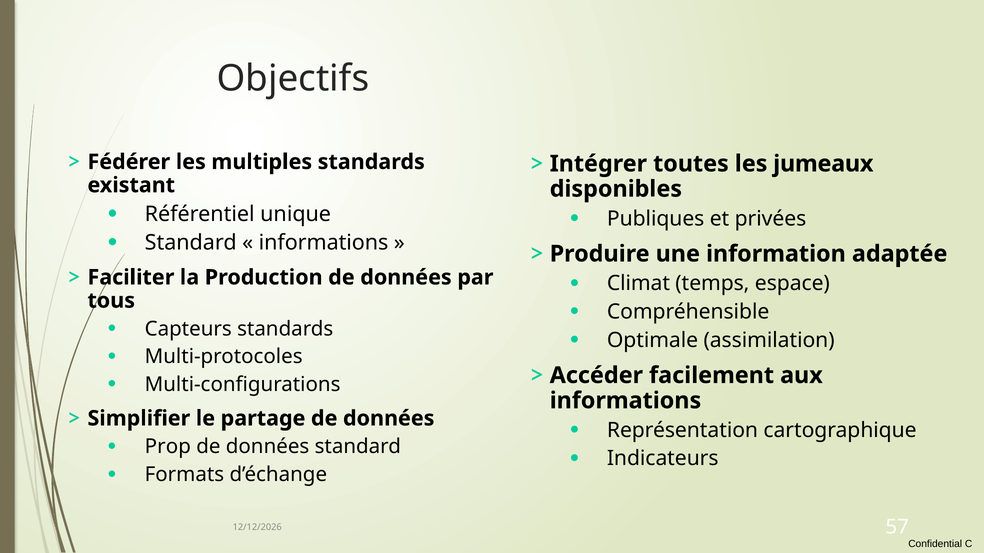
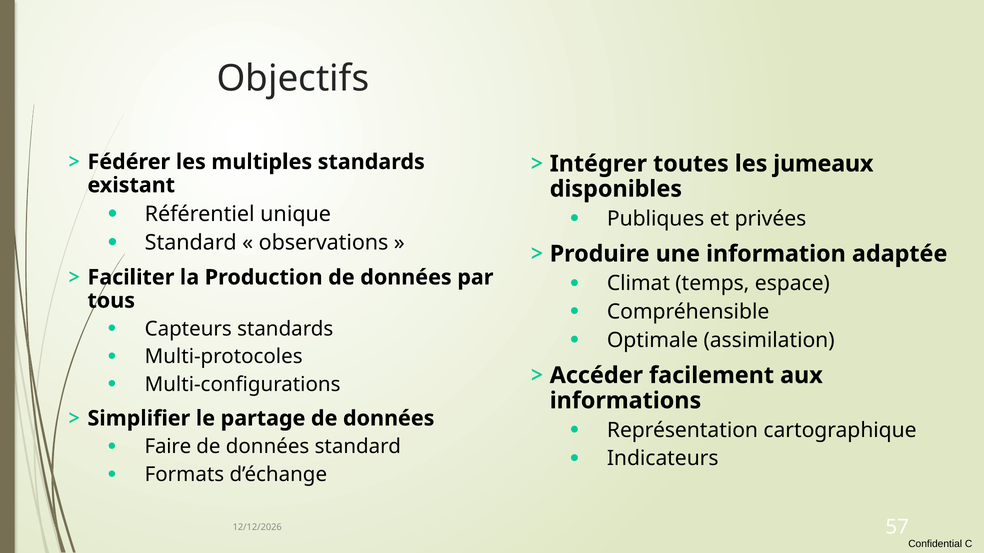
informations: informations -> observations (324, 243)
Prop: Prop -> Faire (168, 447)
